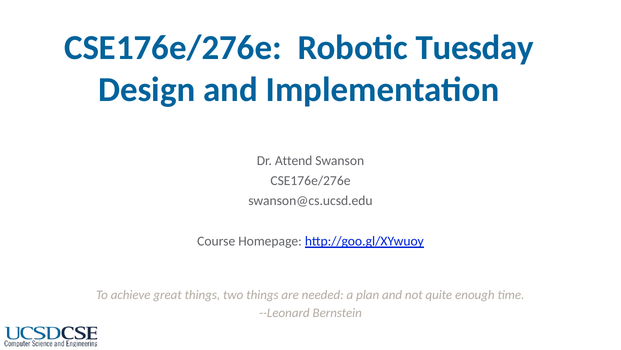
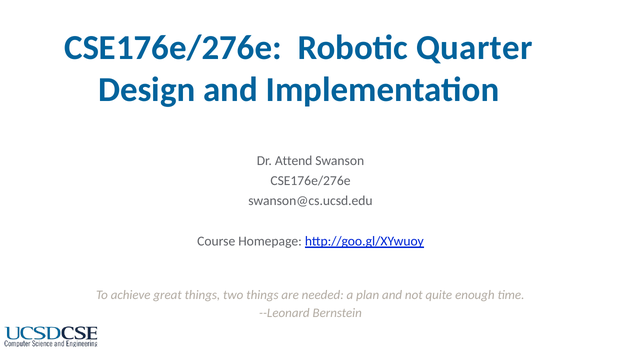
Tuesday: Tuesday -> Quarter (474, 47)
